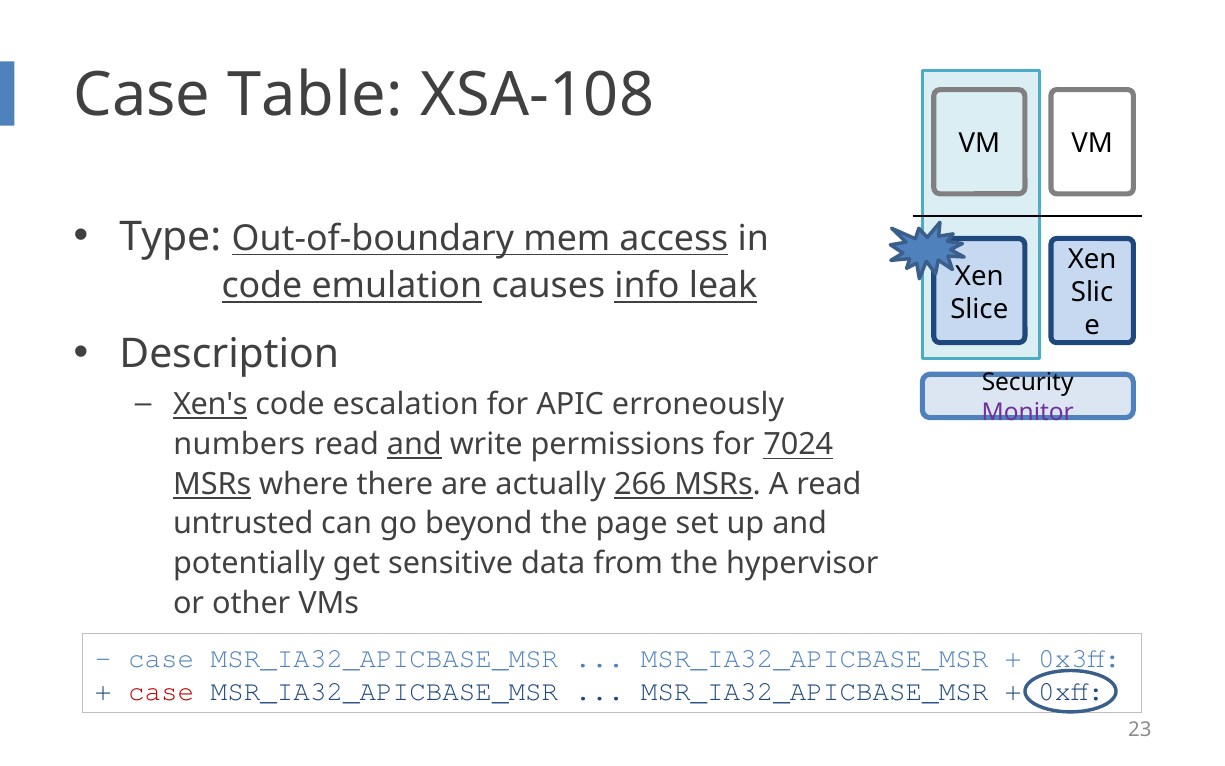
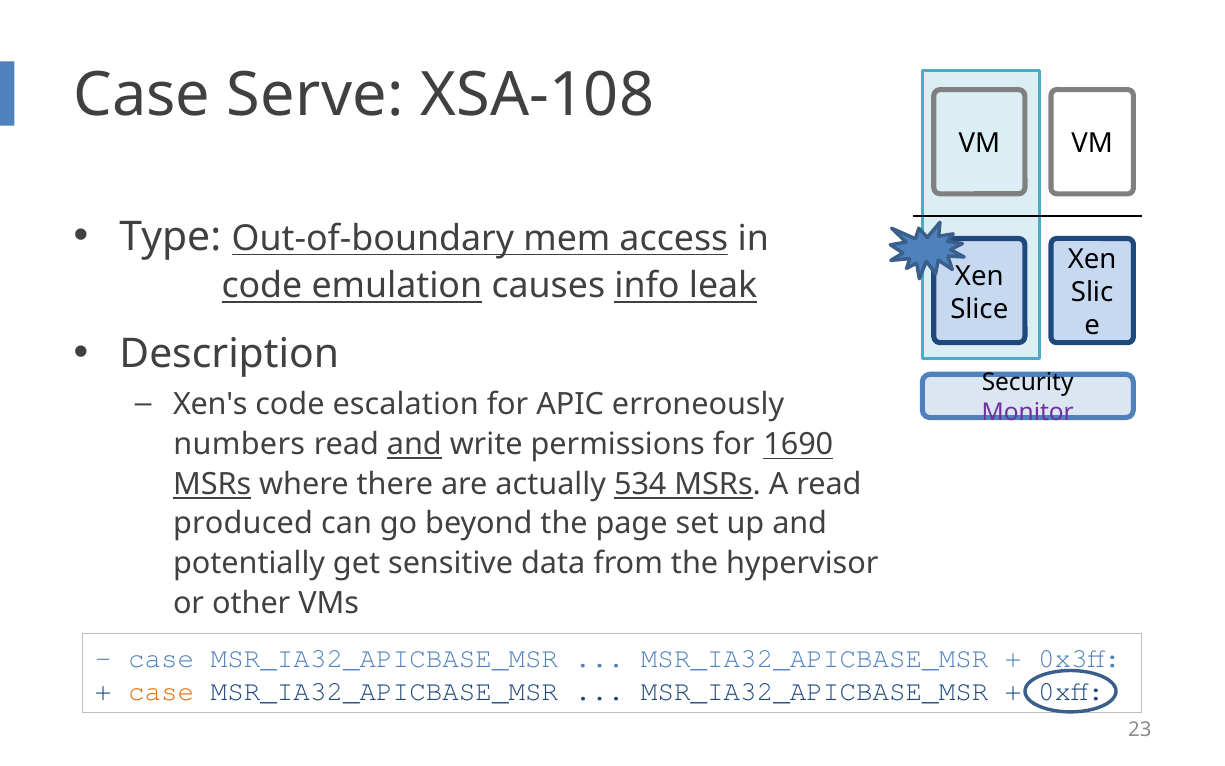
Table: Table -> Serve (315, 95)
Xen's underline: present -> none (210, 405)
7024: 7024 -> 1690 (798, 444)
266: 266 -> 534 (640, 484)
untrusted: untrusted -> produced (243, 523)
case colour: red -> orange (161, 691)
